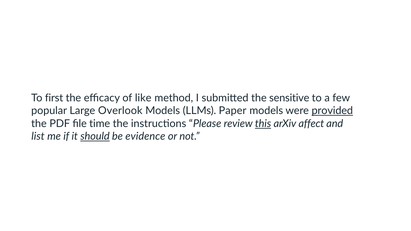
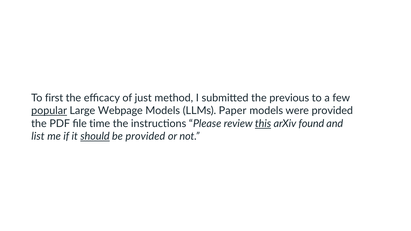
like: like -> just (143, 98)
sensitive: sensitive -> previous (289, 98)
popular underline: none -> present (49, 111)
Overlook: Overlook -> Webpage (120, 111)
provided underline: present -> none (332, 111)
affect: affect -> found (311, 124)
be evidence: evidence -> provided (145, 137)
